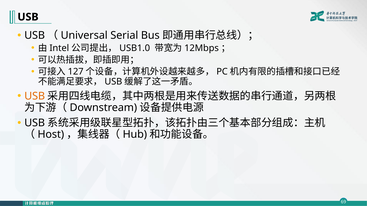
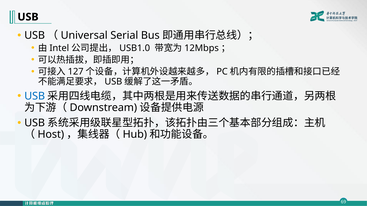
USB colour: orange -> blue (35, 96)
